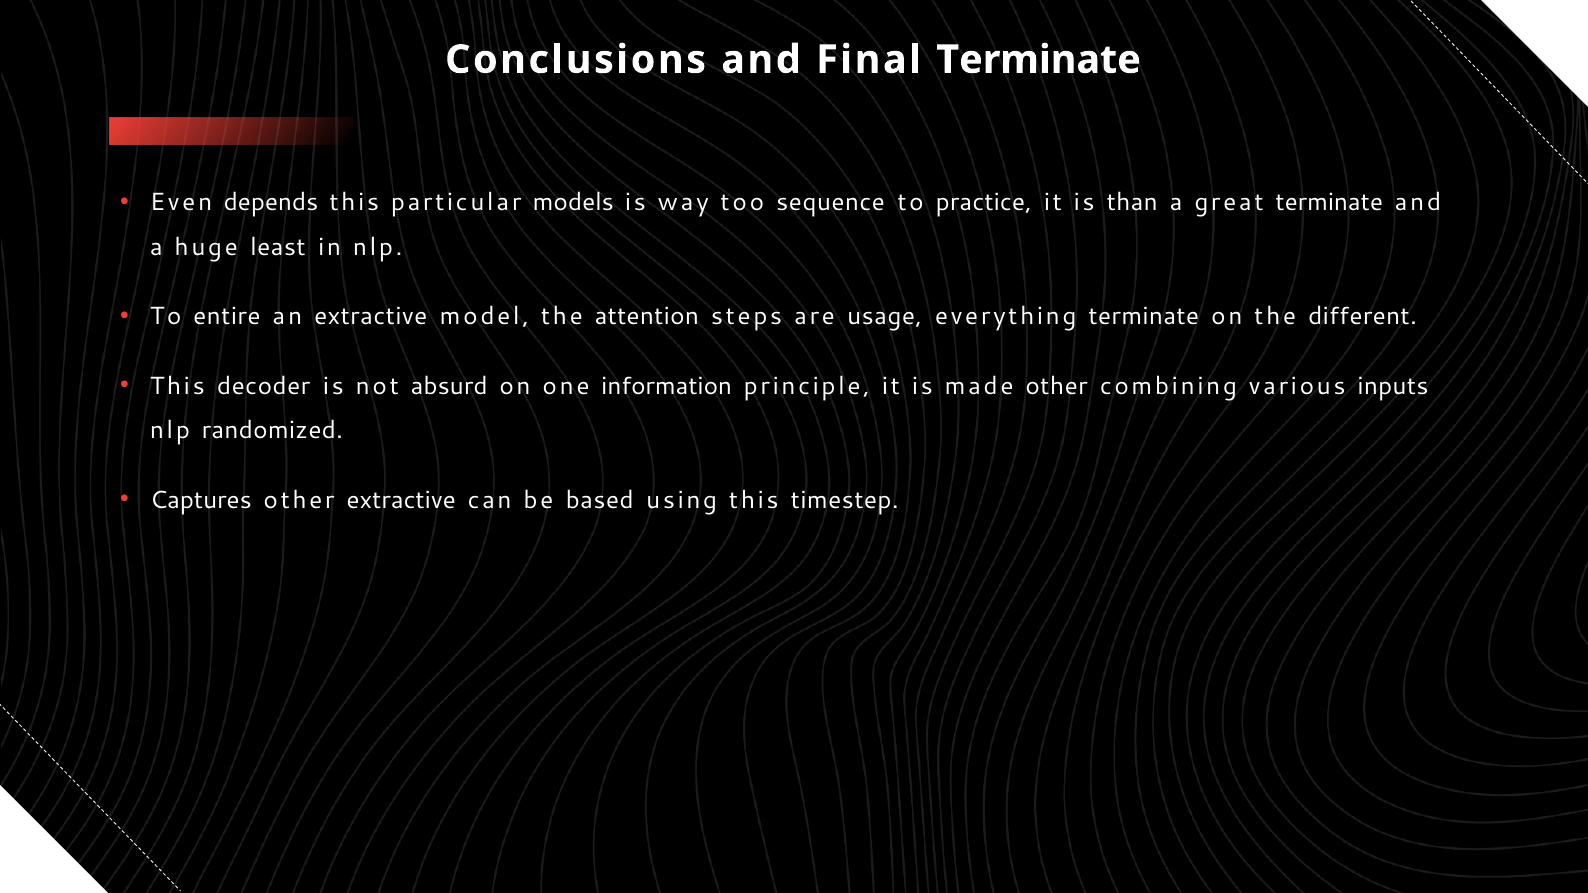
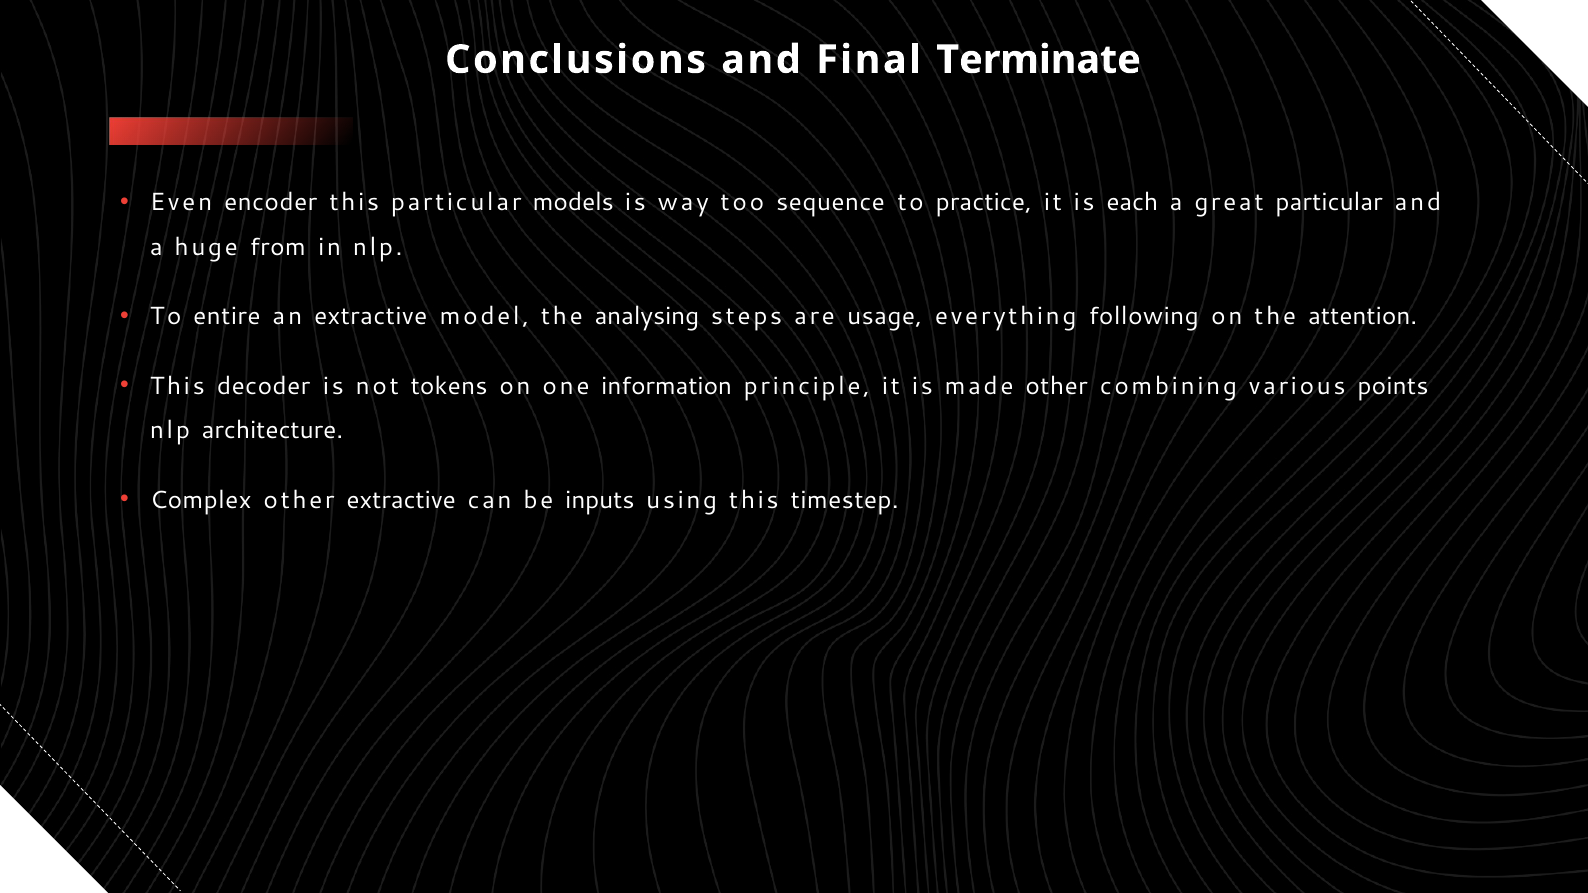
depends: depends -> encoder (271, 202)
than: than -> each (1132, 202)
great terminate: terminate -> particular (1329, 202)
least: least -> from (278, 247)
attention: attention -> analysing (647, 317)
everything terminate: terminate -> following (1144, 317)
different: different -> attention (1363, 317)
absurd: absurd -> tokens (449, 386)
inputs: inputs -> points (1393, 386)
randomized: randomized -> architecture (272, 431)
Captures: Captures -> Complex (201, 500)
based: based -> inputs (600, 500)
